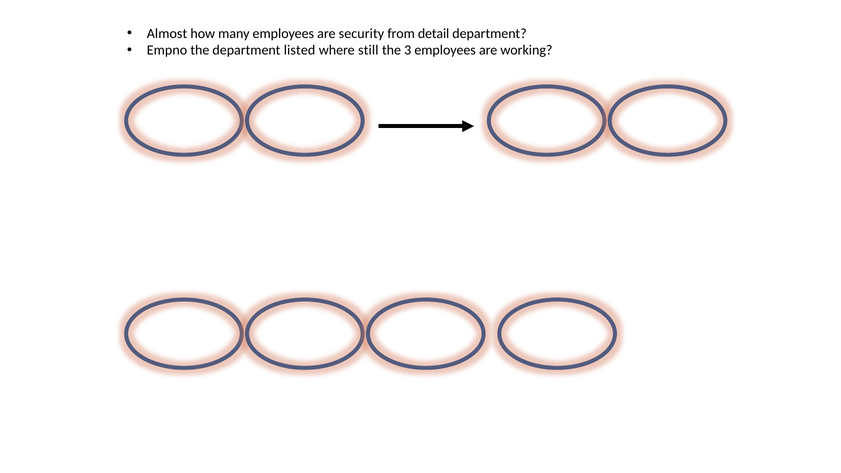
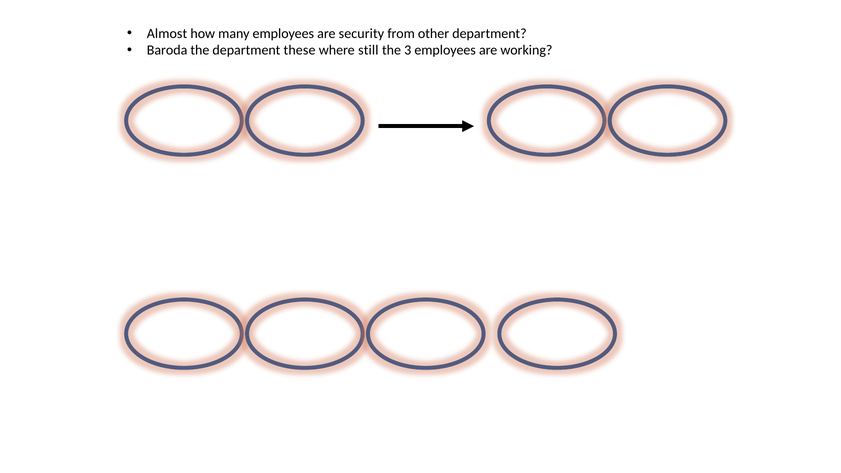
detail: detail -> other (434, 34)
Empno: Empno -> Baroda (167, 50)
listed: listed -> these (300, 50)
